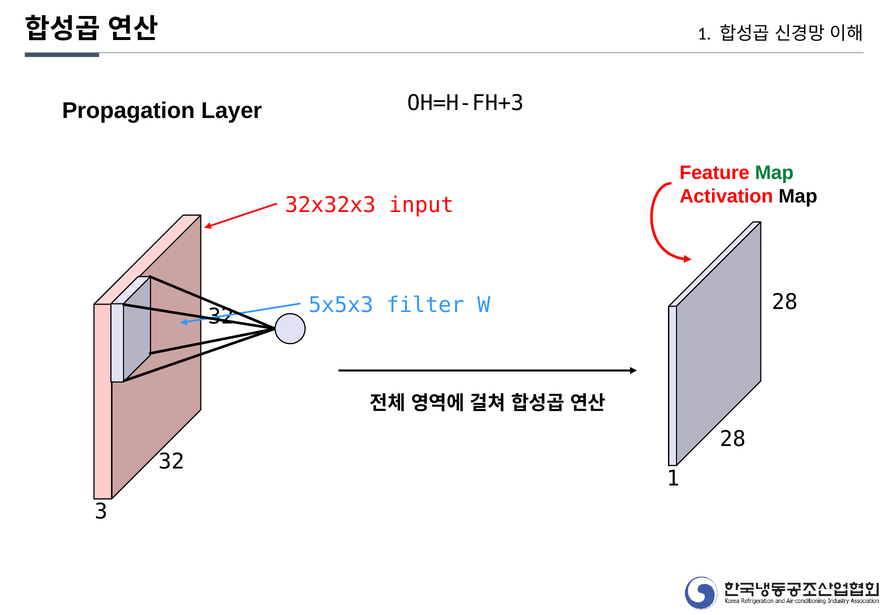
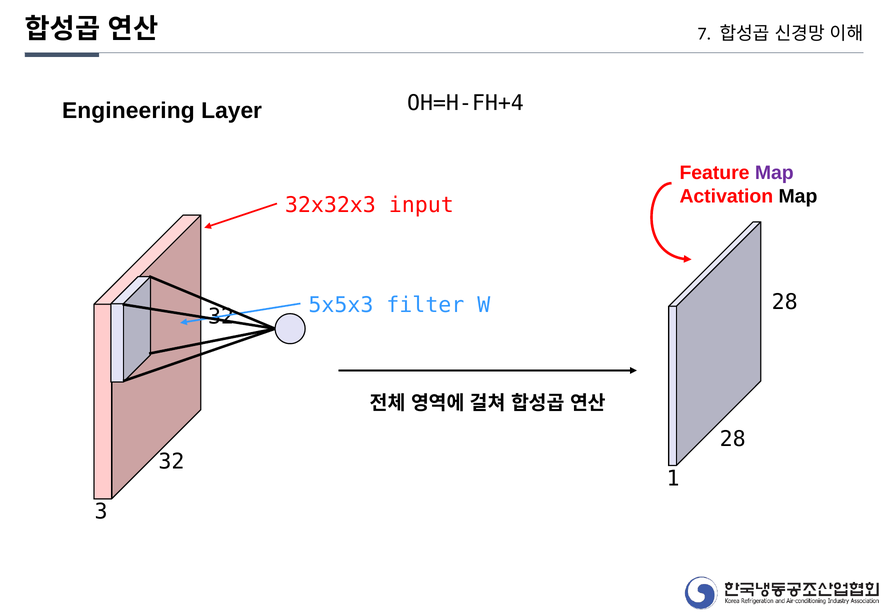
1: 1 -> 7 (704, 34)
Propagation: Propagation -> Engineering (128, 111)
OH=H-FH+3: OH=H-FH+3 -> OH=H-FH+4 (465, 103)
Map colour: green -> purple (774, 173)
